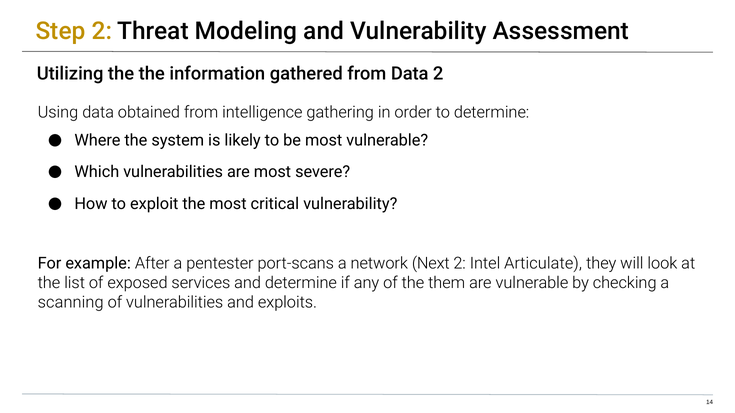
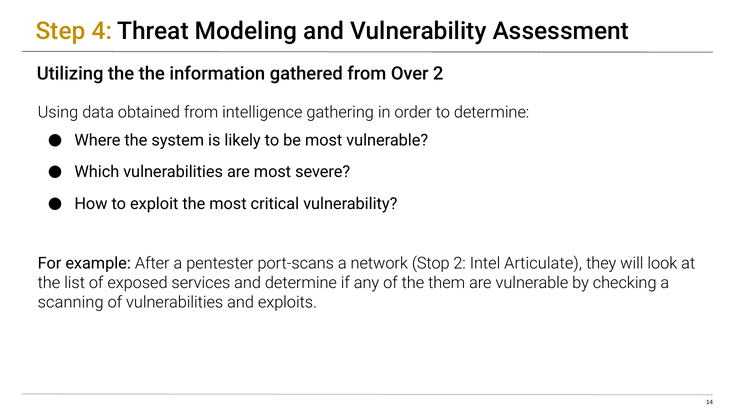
Step 2: 2 -> 4 (102, 31)
from Data: Data -> Over (410, 74)
Next: Next -> Stop (431, 264)
